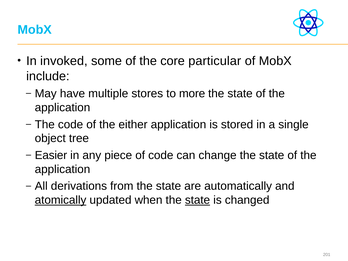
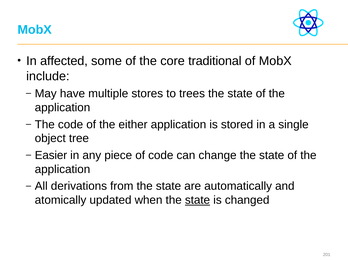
invoked: invoked -> affected (64, 61)
particular: particular -> traditional (215, 61)
more: more -> trees (192, 94)
atomically underline: present -> none (61, 200)
